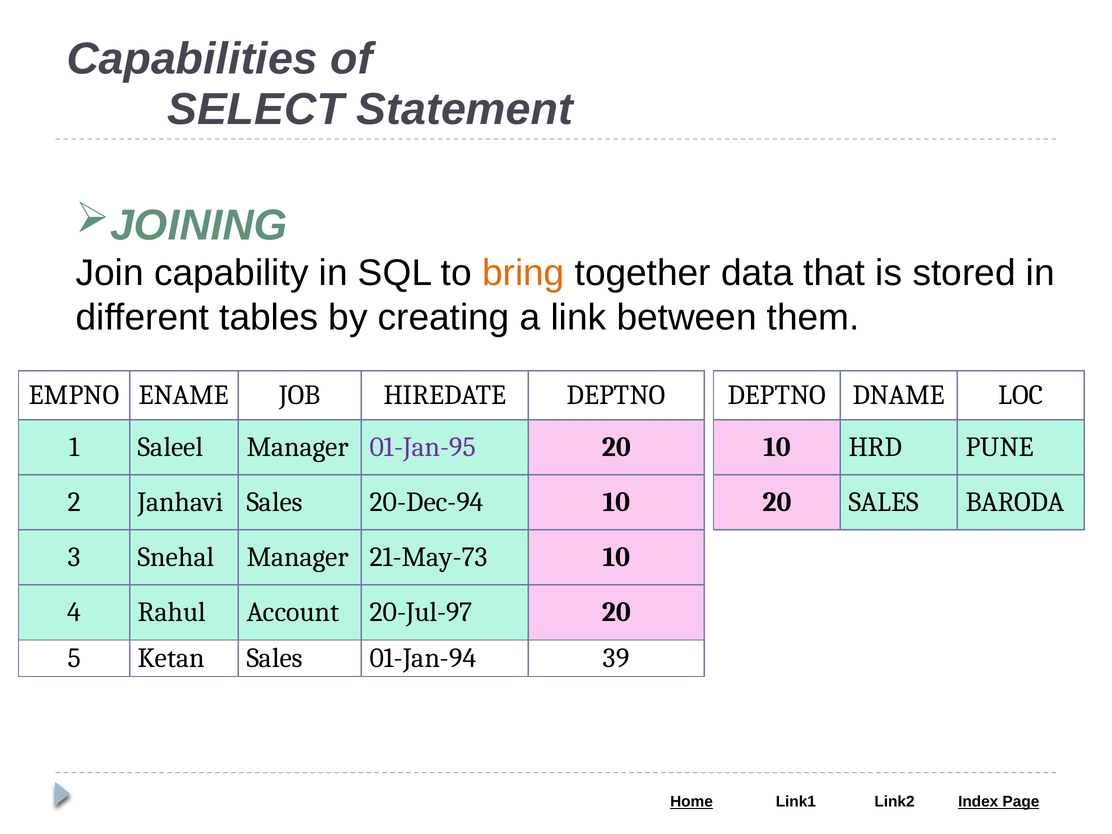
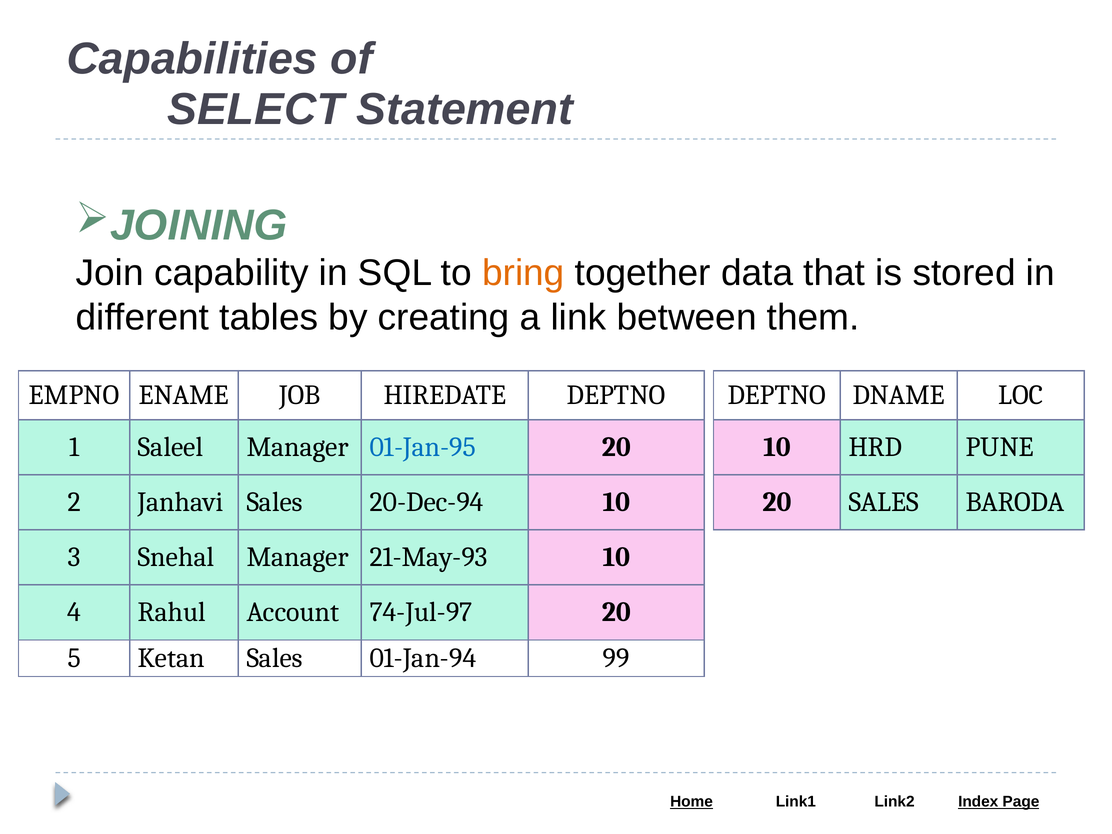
01-Jan-95 colour: purple -> blue (423, 447)
21-May-73: 21-May-73 -> 21-May-93 (429, 557)
20-Jul-97: 20-Jul-97 -> 74-Jul-97 (421, 612)
39: 39 -> 99 (616, 658)
